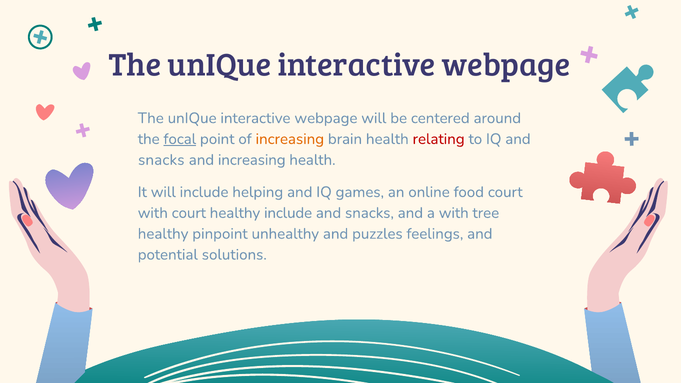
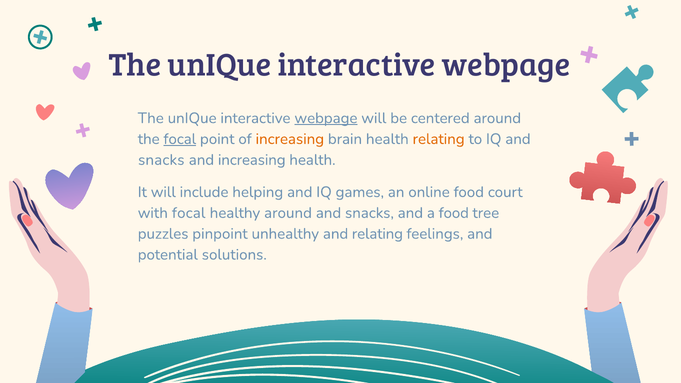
webpage underline: none -> present (326, 118)
relating colour: red -> orange (439, 139)
with court: court -> focal (189, 213)
healthy include: include -> around (288, 213)
a with: with -> food (454, 213)
healthy: healthy -> puzzles (163, 234)
and puzzles: puzzles -> relating (377, 234)
